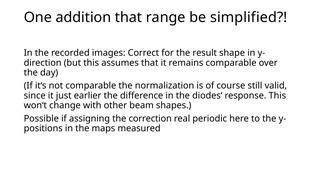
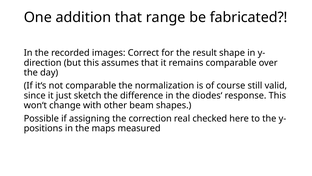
simplified: simplified -> fabricated (249, 17)
earlier: earlier -> sketch (88, 95)
periodic: periodic -> checked (210, 118)
